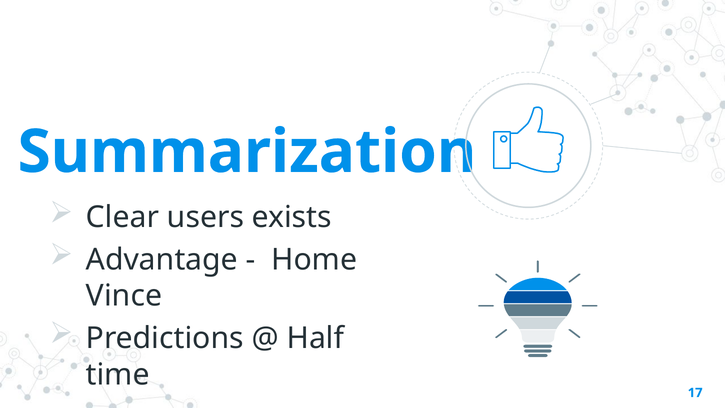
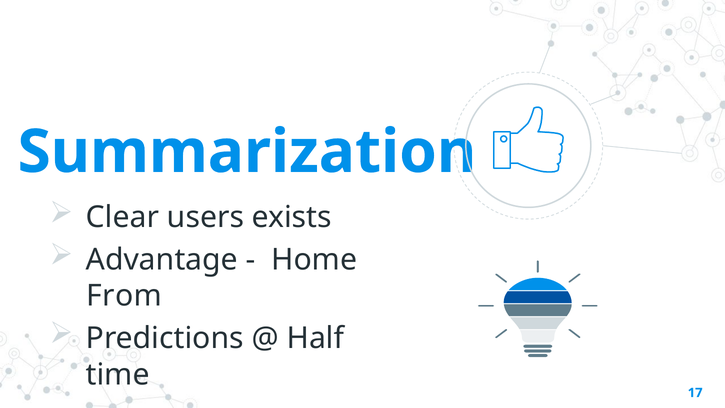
Vince: Vince -> From (124, 296)
